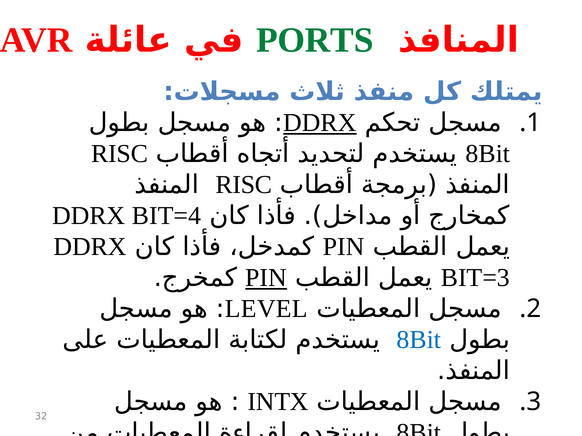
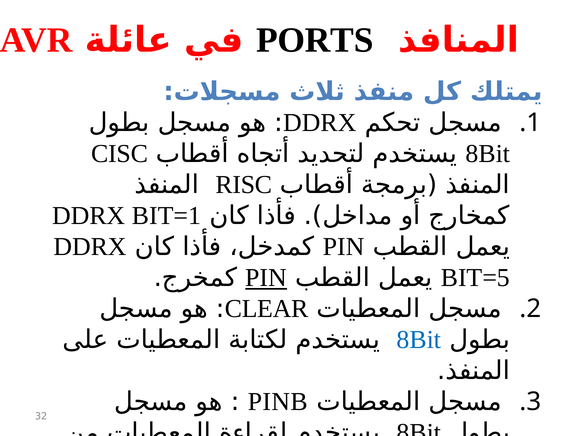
PORTS colour: green -> black (315, 40)
DDRX underline: present -> none (320, 123)
RISC: RISC -> CISC (120, 154)
BIT=4: BIT=4 -> BIT=1 (166, 216)
BIT=3: BIT=3 -> BIT=5 (475, 278)
LEVEL: LEVEL -> CLEAR (267, 309)
INTX: INTX -> PINB (278, 402)
